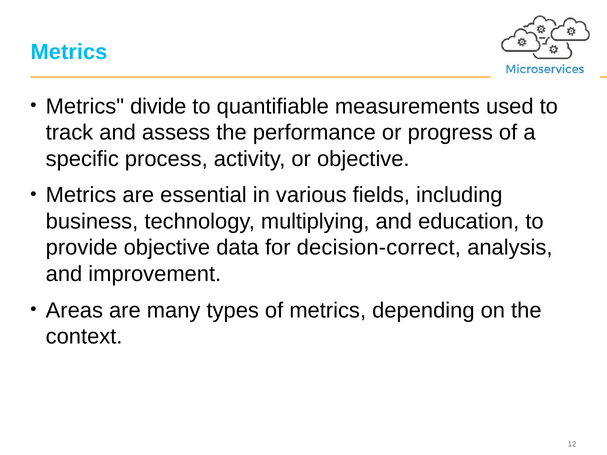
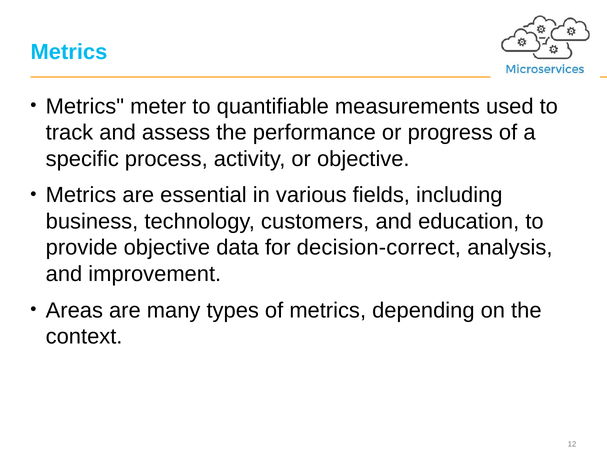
divide: divide -> meter (158, 106)
multiplying: multiplying -> customers (315, 222)
